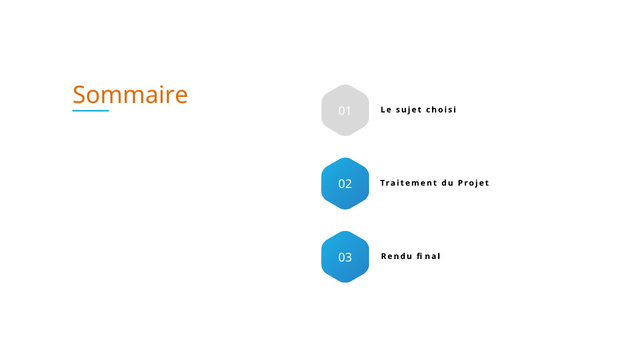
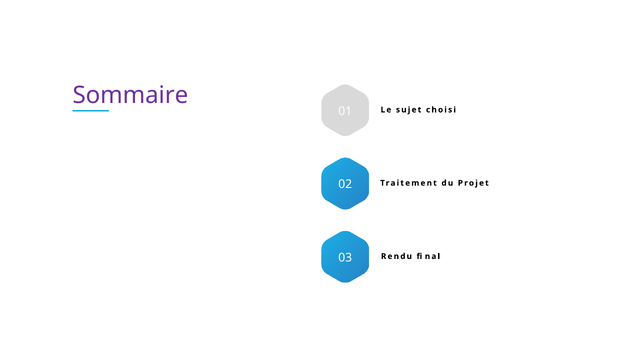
Sommaire colour: orange -> purple (130, 95)
